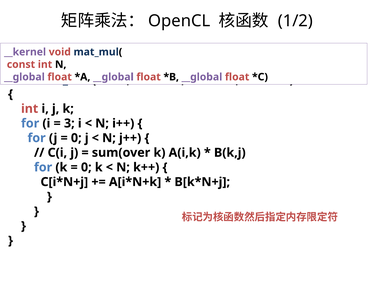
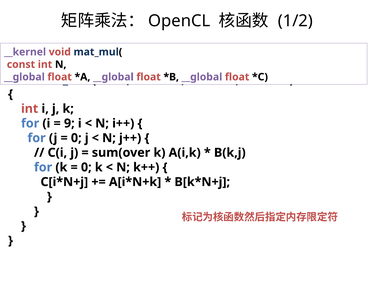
3: 3 -> 9 (69, 123)
